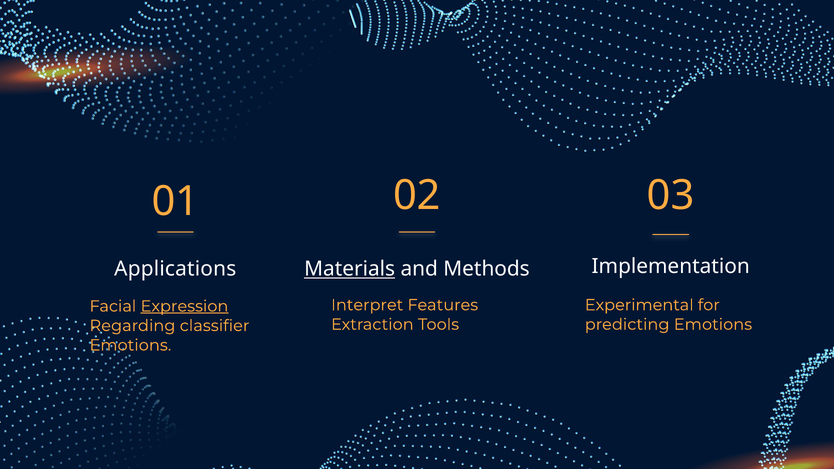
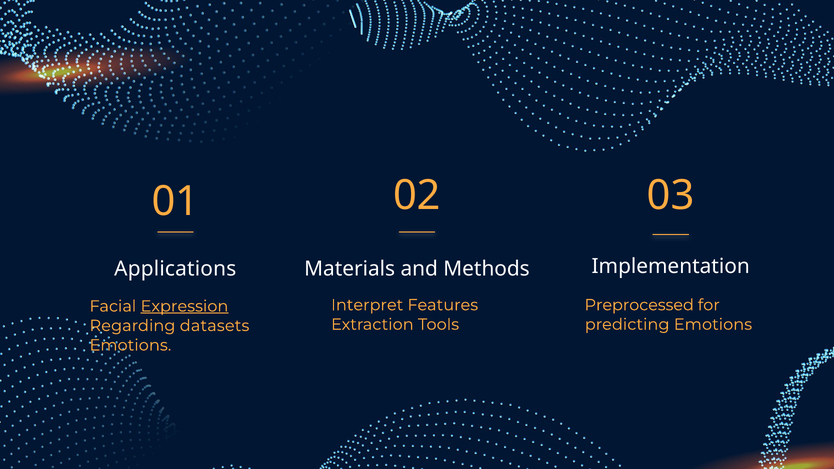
Materials underline: present -> none (350, 269)
Experimental: Experimental -> Preprocessed (639, 305)
classifier: classifier -> datasets (215, 326)
